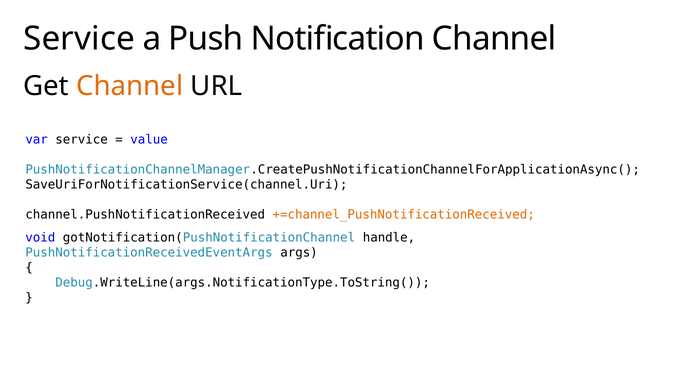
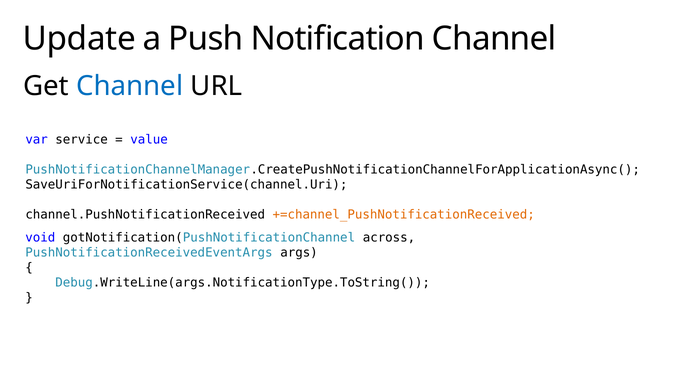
Service: Service -> Update (79, 39)
Channel colour: orange -> blue (130, 86)
handle: handle -> across (389, 237)
